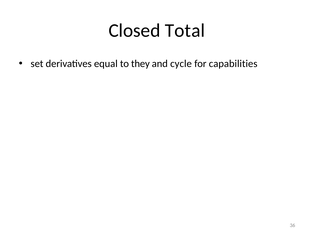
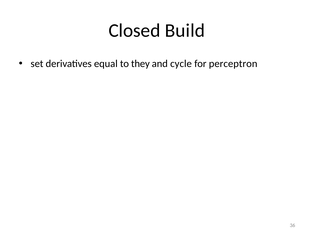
Total: Total -> Build (185, 30)
capabilities: capabilities -> perceptron (233, 64)
